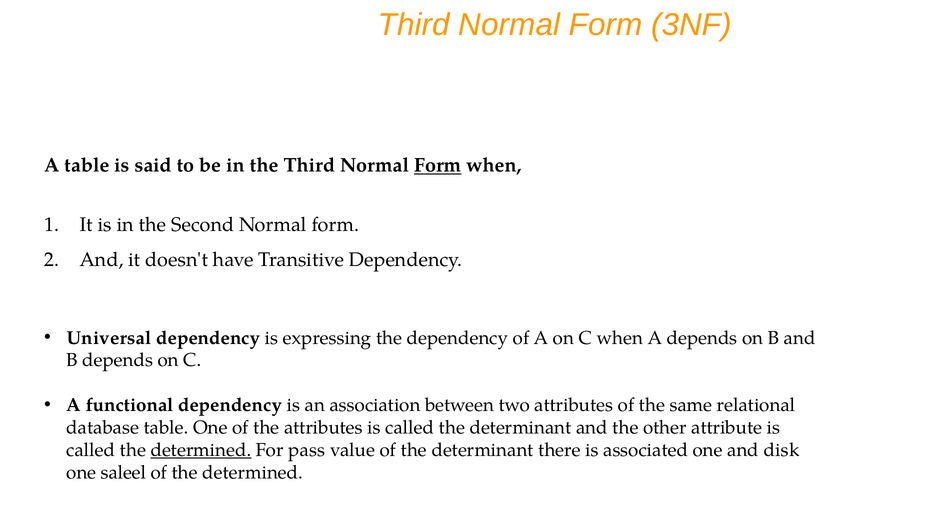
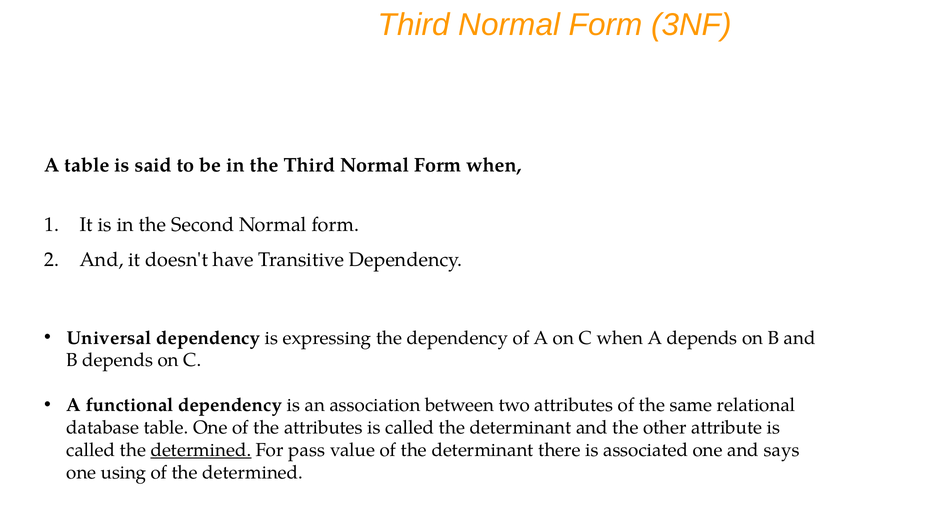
Form underline: present -> none (438, 165)
disk: disk -> says (782, 450)
saleel: saleel -> using (124, 473)
